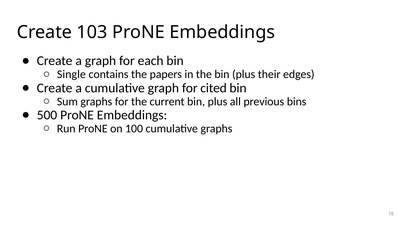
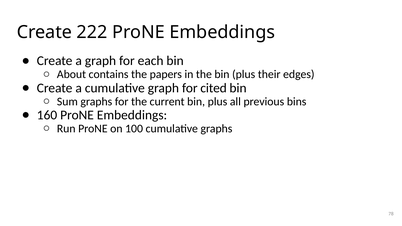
103: 103 -> 222 (92, 32)
Single: Single -> About (71, 74)
500: 500 -> 160 (47, 115)
